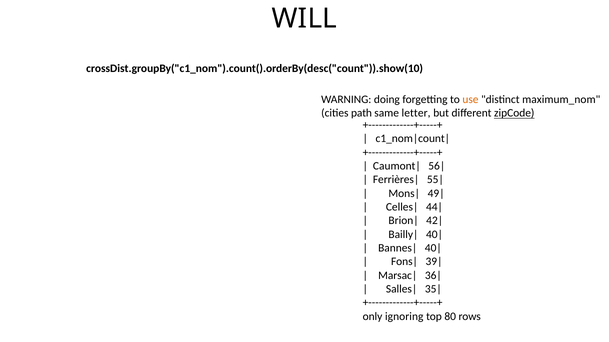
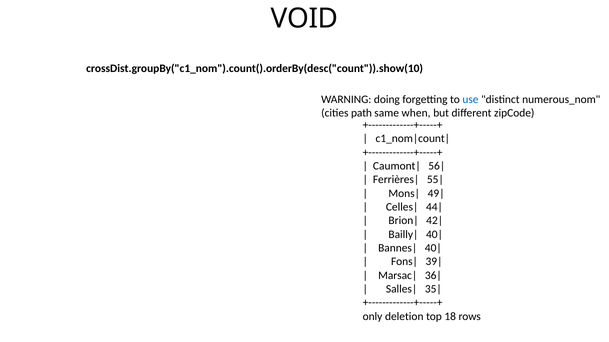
WILL: WILL -> VOID (305, 19)
use colour: orange -> blue (470, 100)
maximum_nom: maximum_nom -> numerous_nom (561, 100)
letter: letter -> when (416, 113)
zipCode underline: present -> none (514, 113)
ignoring: ignoring -> deletion (404, 317)
80: 80 -> 18 (450, 317)
